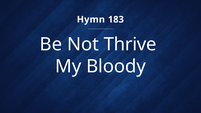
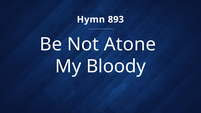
183: 183 -> 893 (116, 20)
Thrive: Thrive -> Atone (130, 44)
